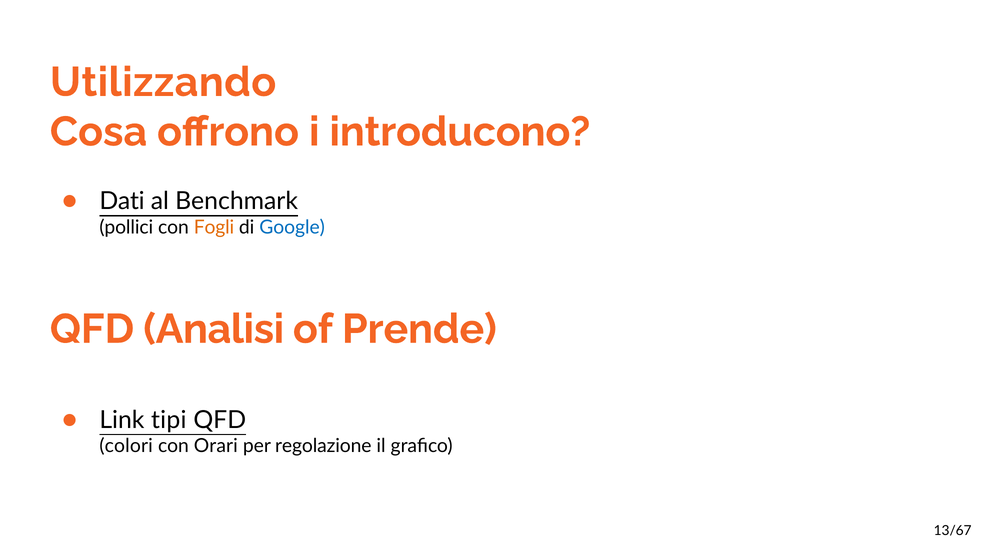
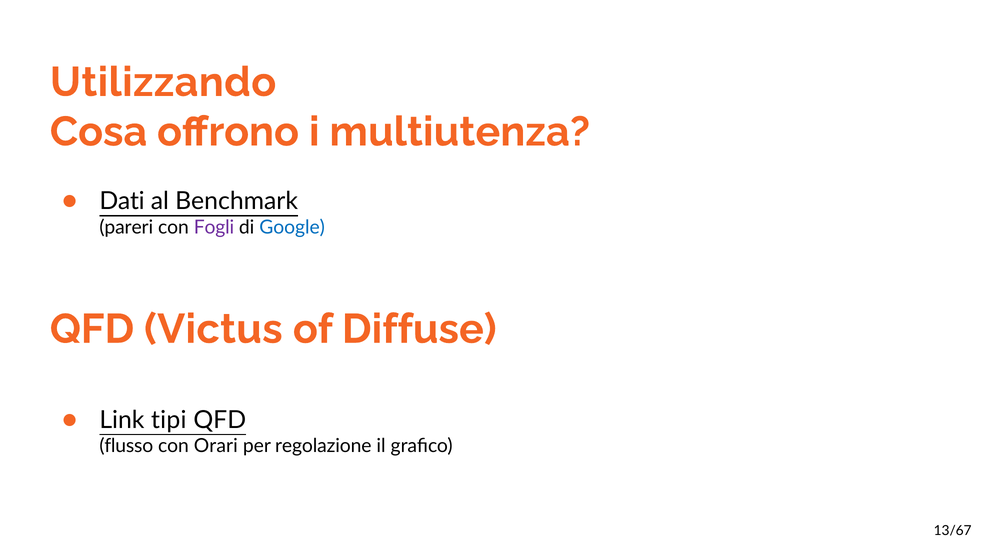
introducono: introducono -> multiutenza (460, 132)
pollici: pollici -> pareri (126, 227)
Fogli colour: orange -> purple (214, 227)
Analisi: Analisi -> Victus (213, 329)
Prende: Prende -> Diffuse (419, 329)
colori: colori -> flusso (126, 446)
